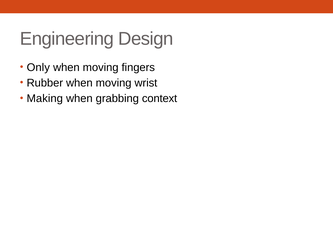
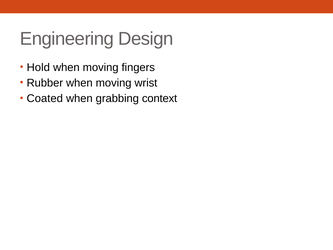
Only: Only -> Hold (38, 67)
Making: Making -> Coated (45, 98)
